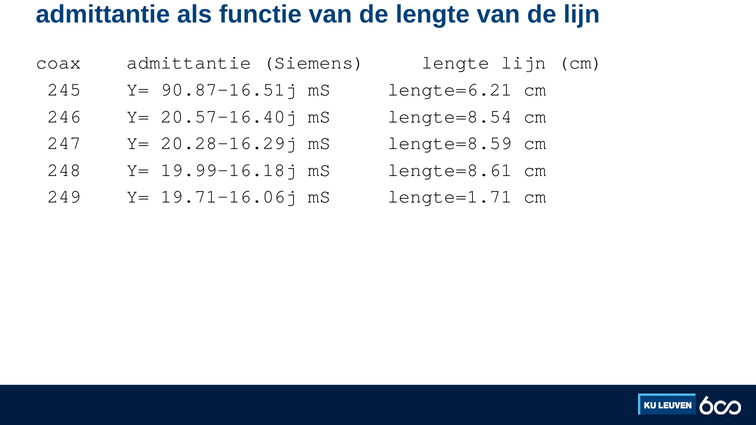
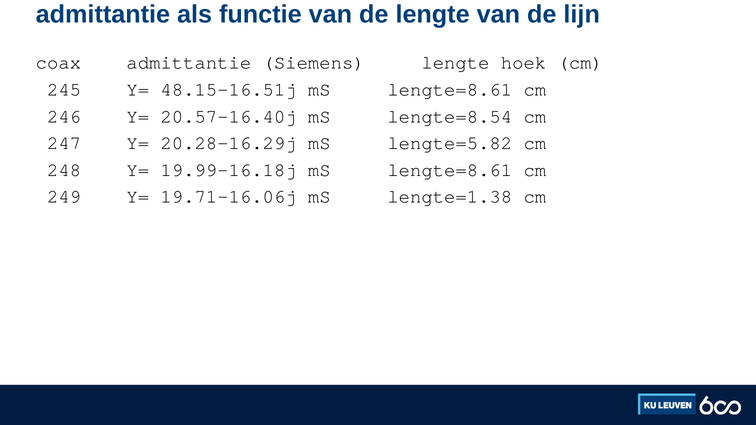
lengte lijn: lijn -> hoek (524, 63)
90.87-16.51j: 90.87-16.51j -> 48.15-16.51j (229, 90)
lengte=6.21: lengte=6.21 -> lengte=8.61 (450, 90)
lengte=8.59: lengte=8.59 -> lengte=5.82 (450, 143)
lengte=1.71: lengte=1.71 -> lengte=1.38 (450, 197)
